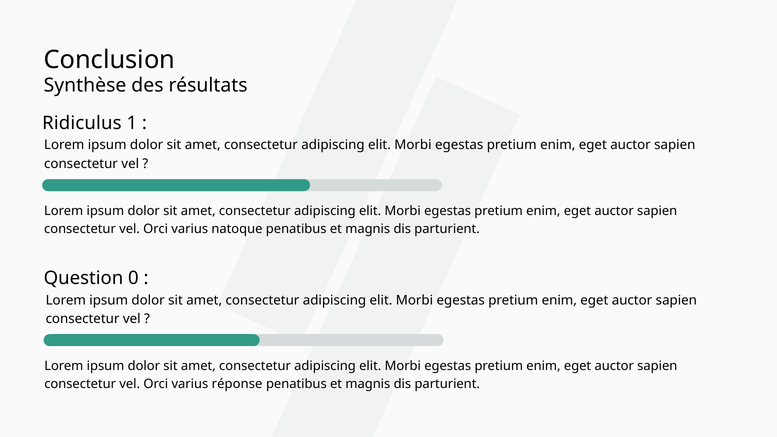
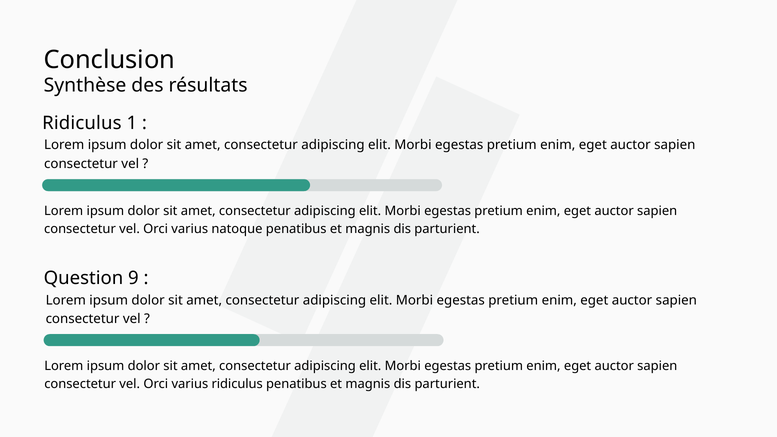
0: 0 -> 9 (133, 278)
varius réponse: réponse -> ridiculus (237, 384)
